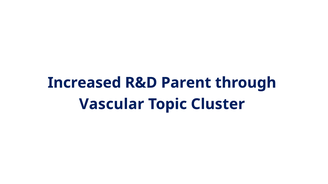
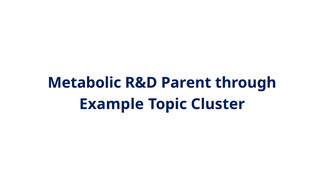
Increased: Increased -> Metabolic (84, 83)
Vascular: Vascular -> Example (112, 104)
